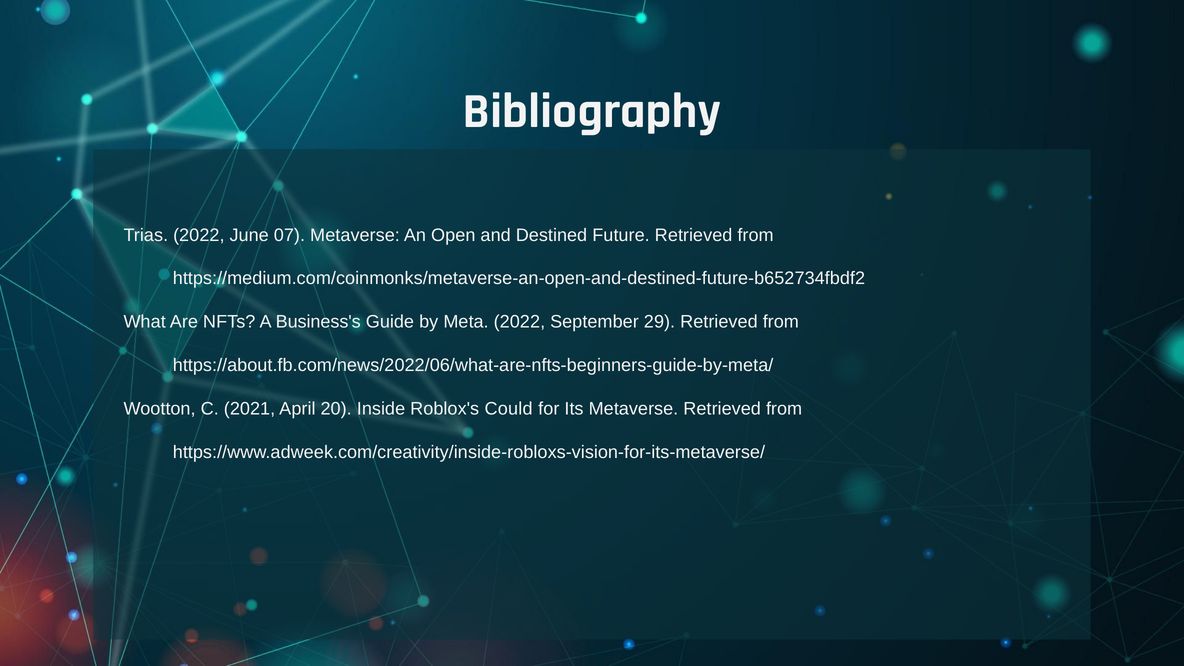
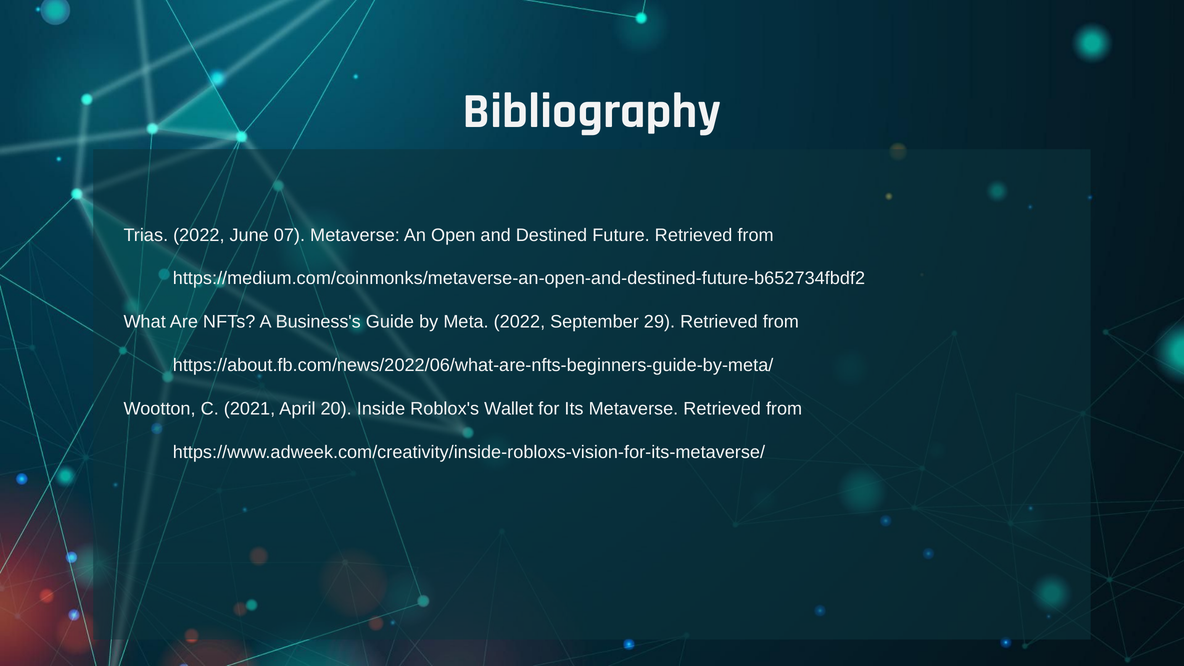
Could: Could -> Wallet (509, 409)
